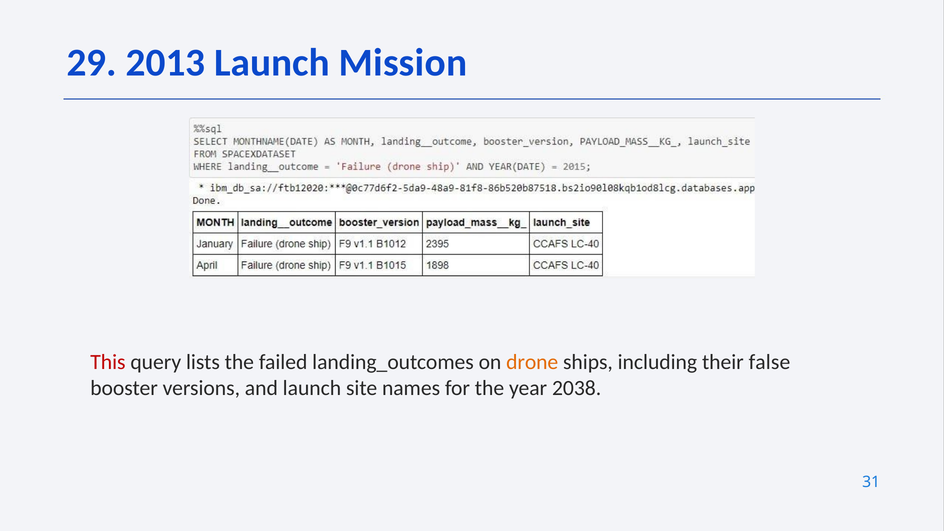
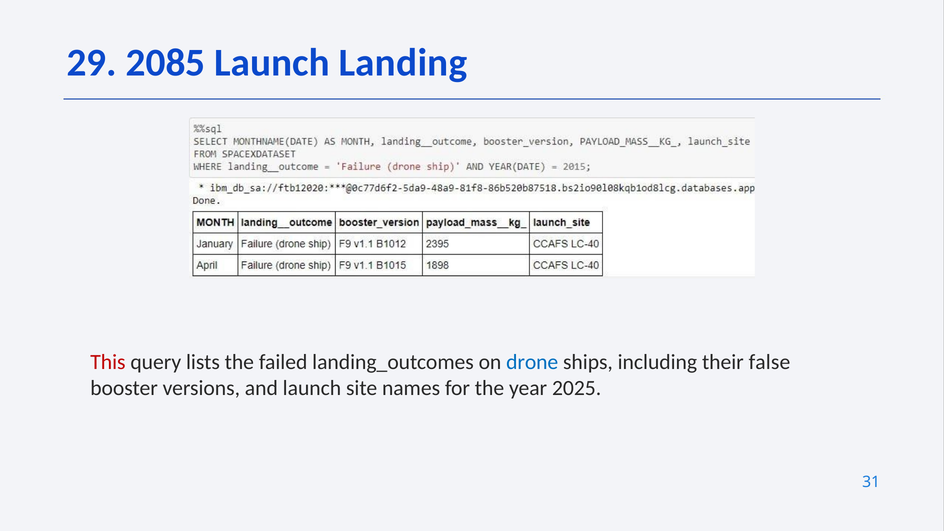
2013: 2013 -> 2085 (166, 63)
Mission: Mission -> Landing (403, 63)
drone colour: orange -> blue (532, 362)
2038: 2038 -> 2025 (577, 388)
